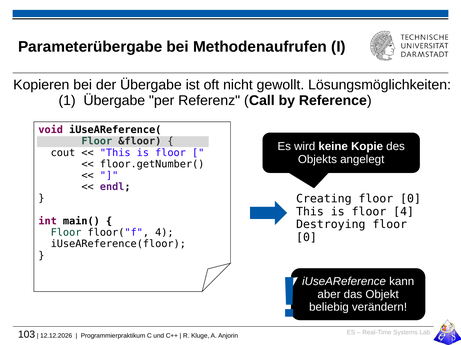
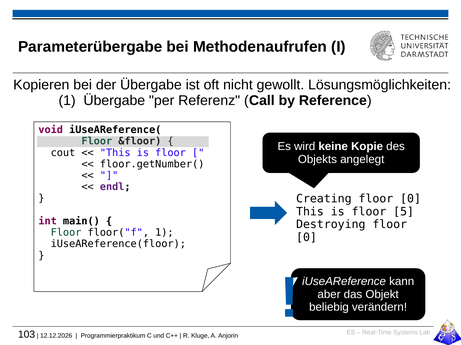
floor 4: 4 -> 5 (404, 212)
floor("f 4: 4 -> 1 (164, 233)
